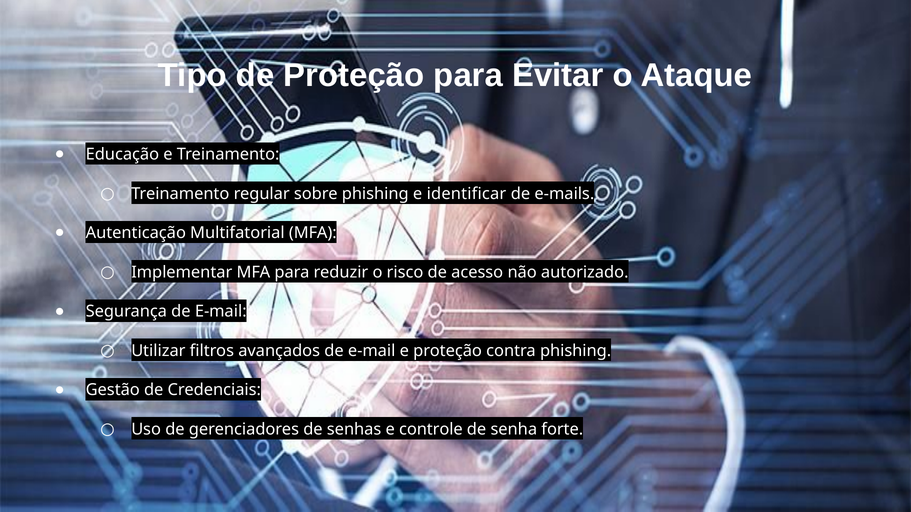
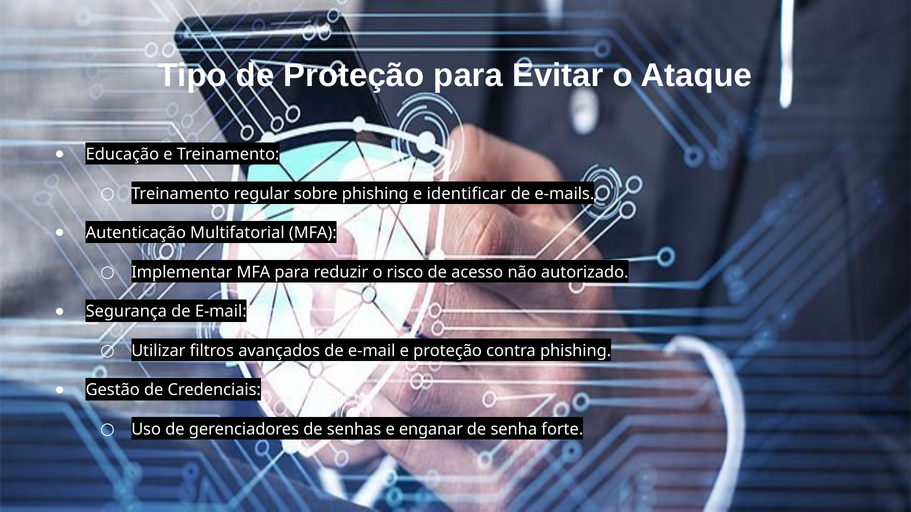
controle: controle -> enganar (431, 430)
